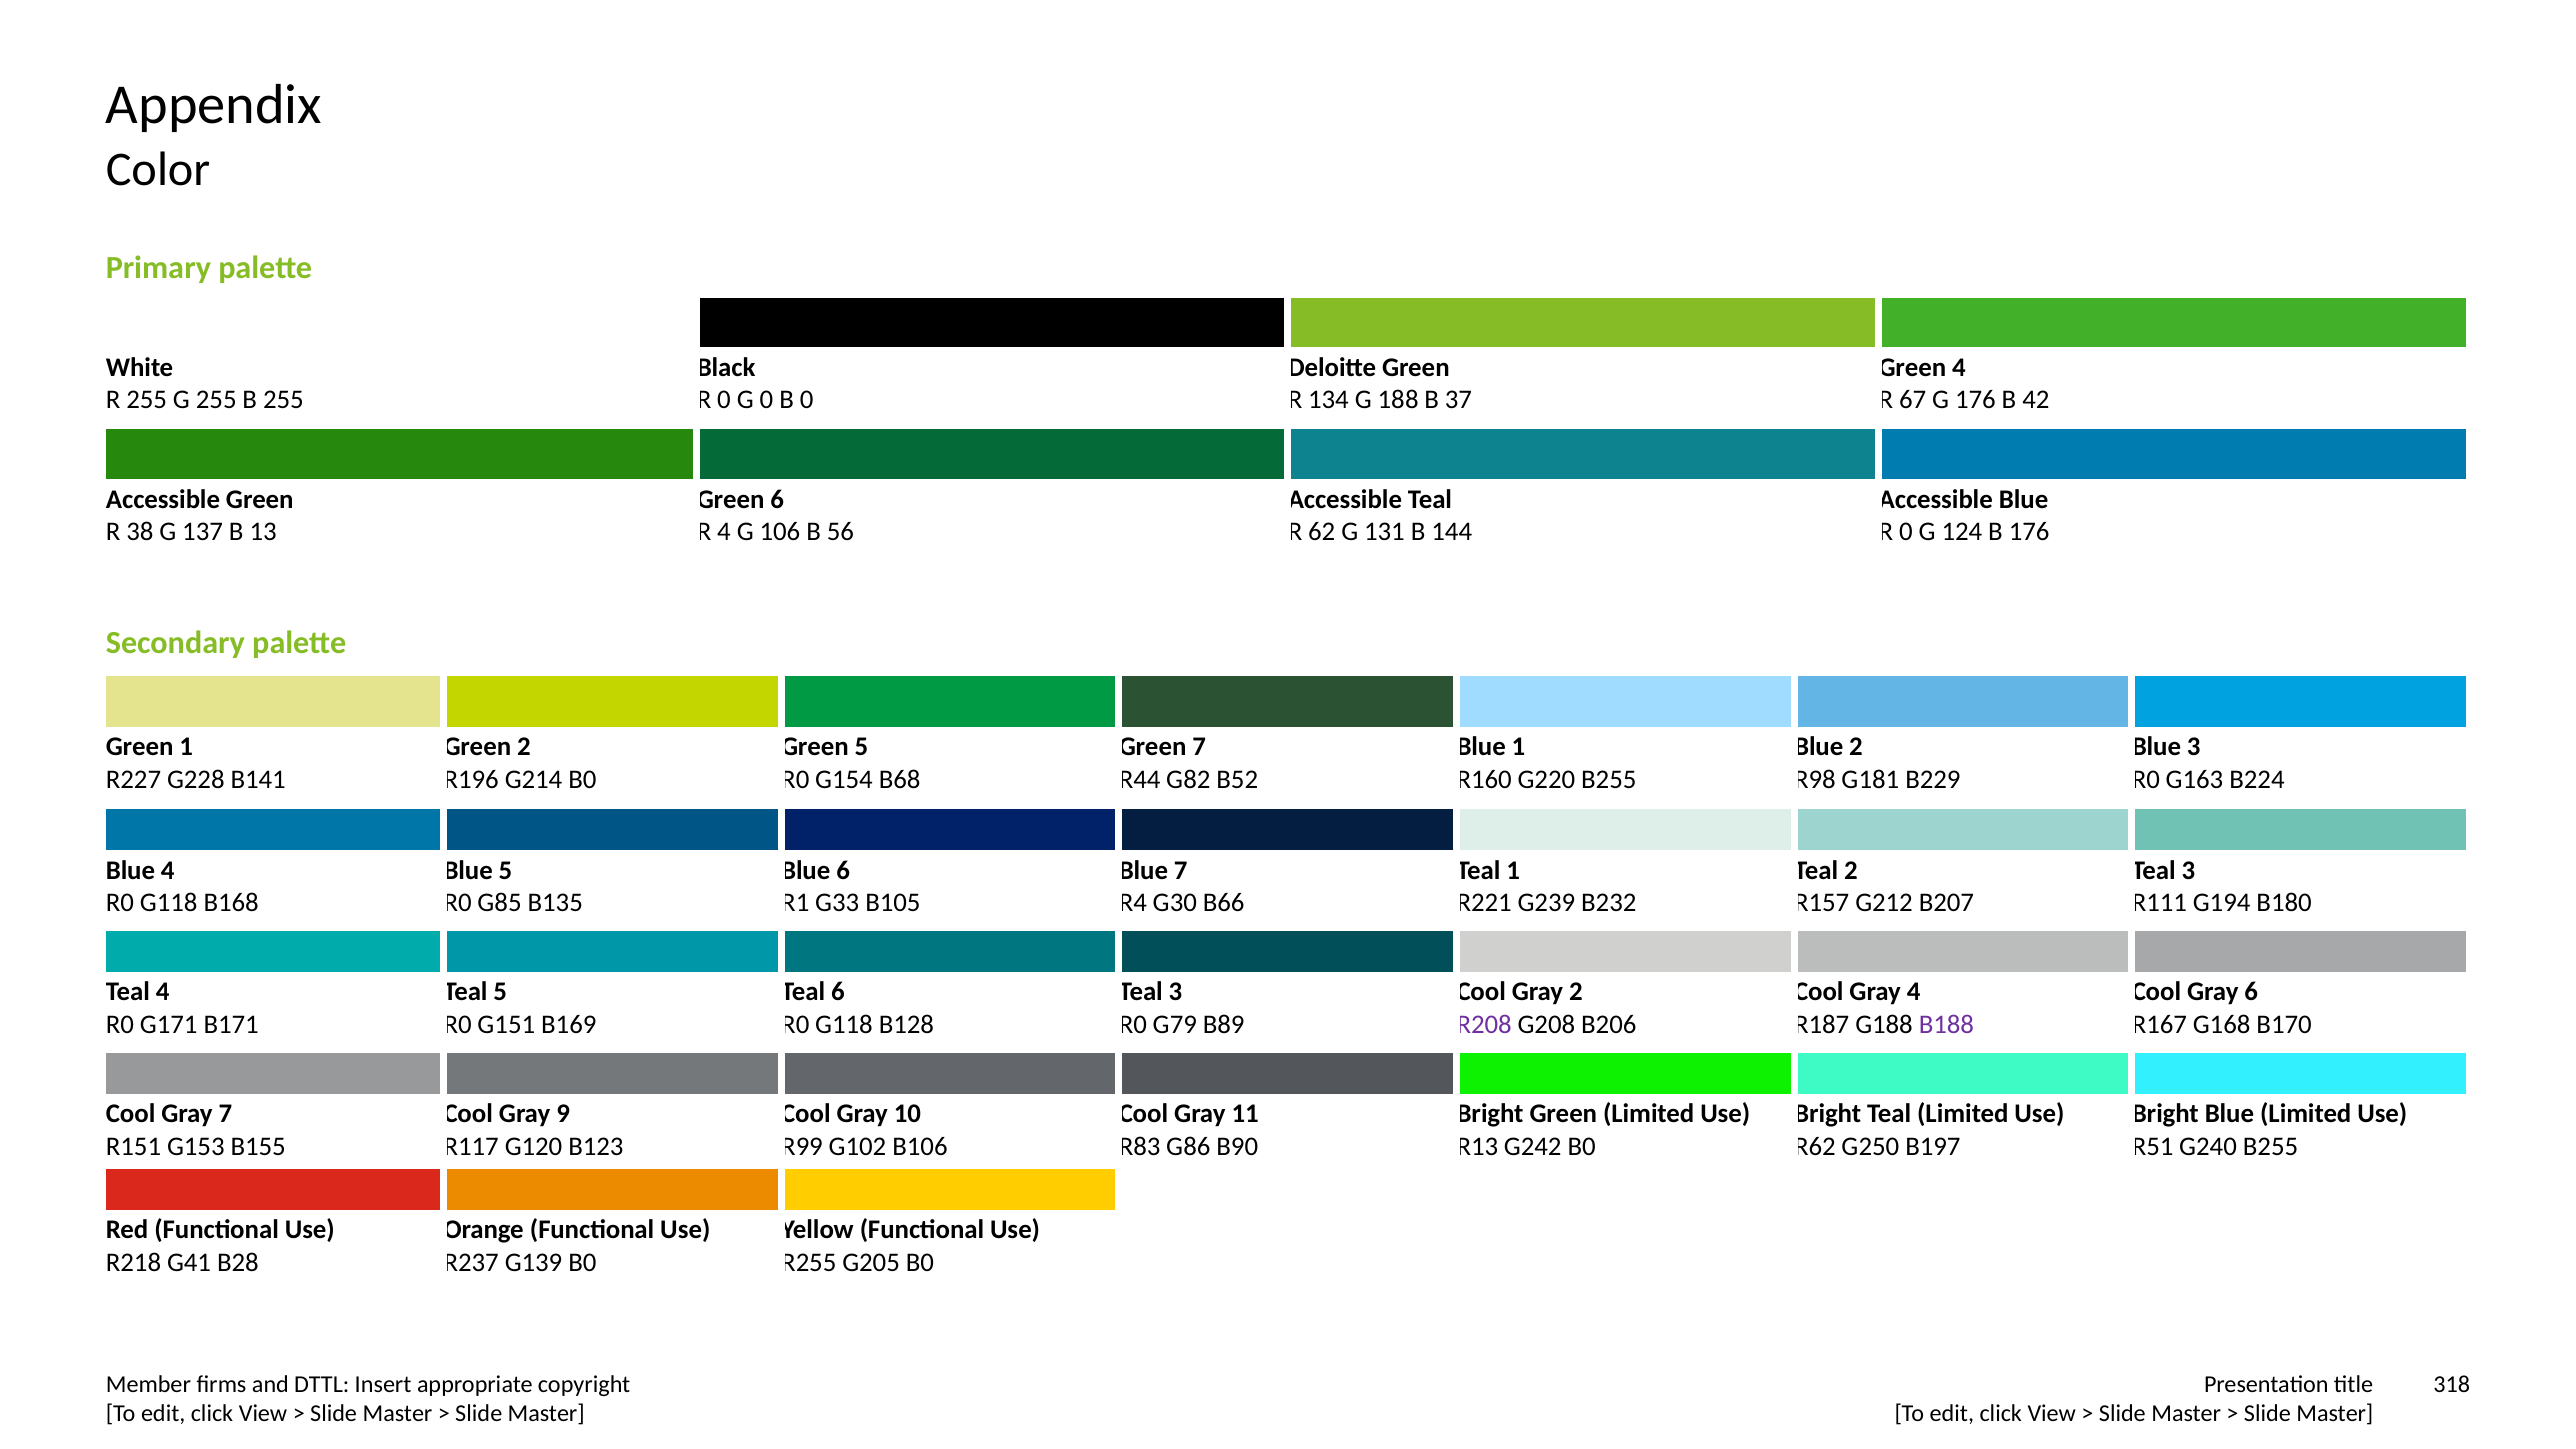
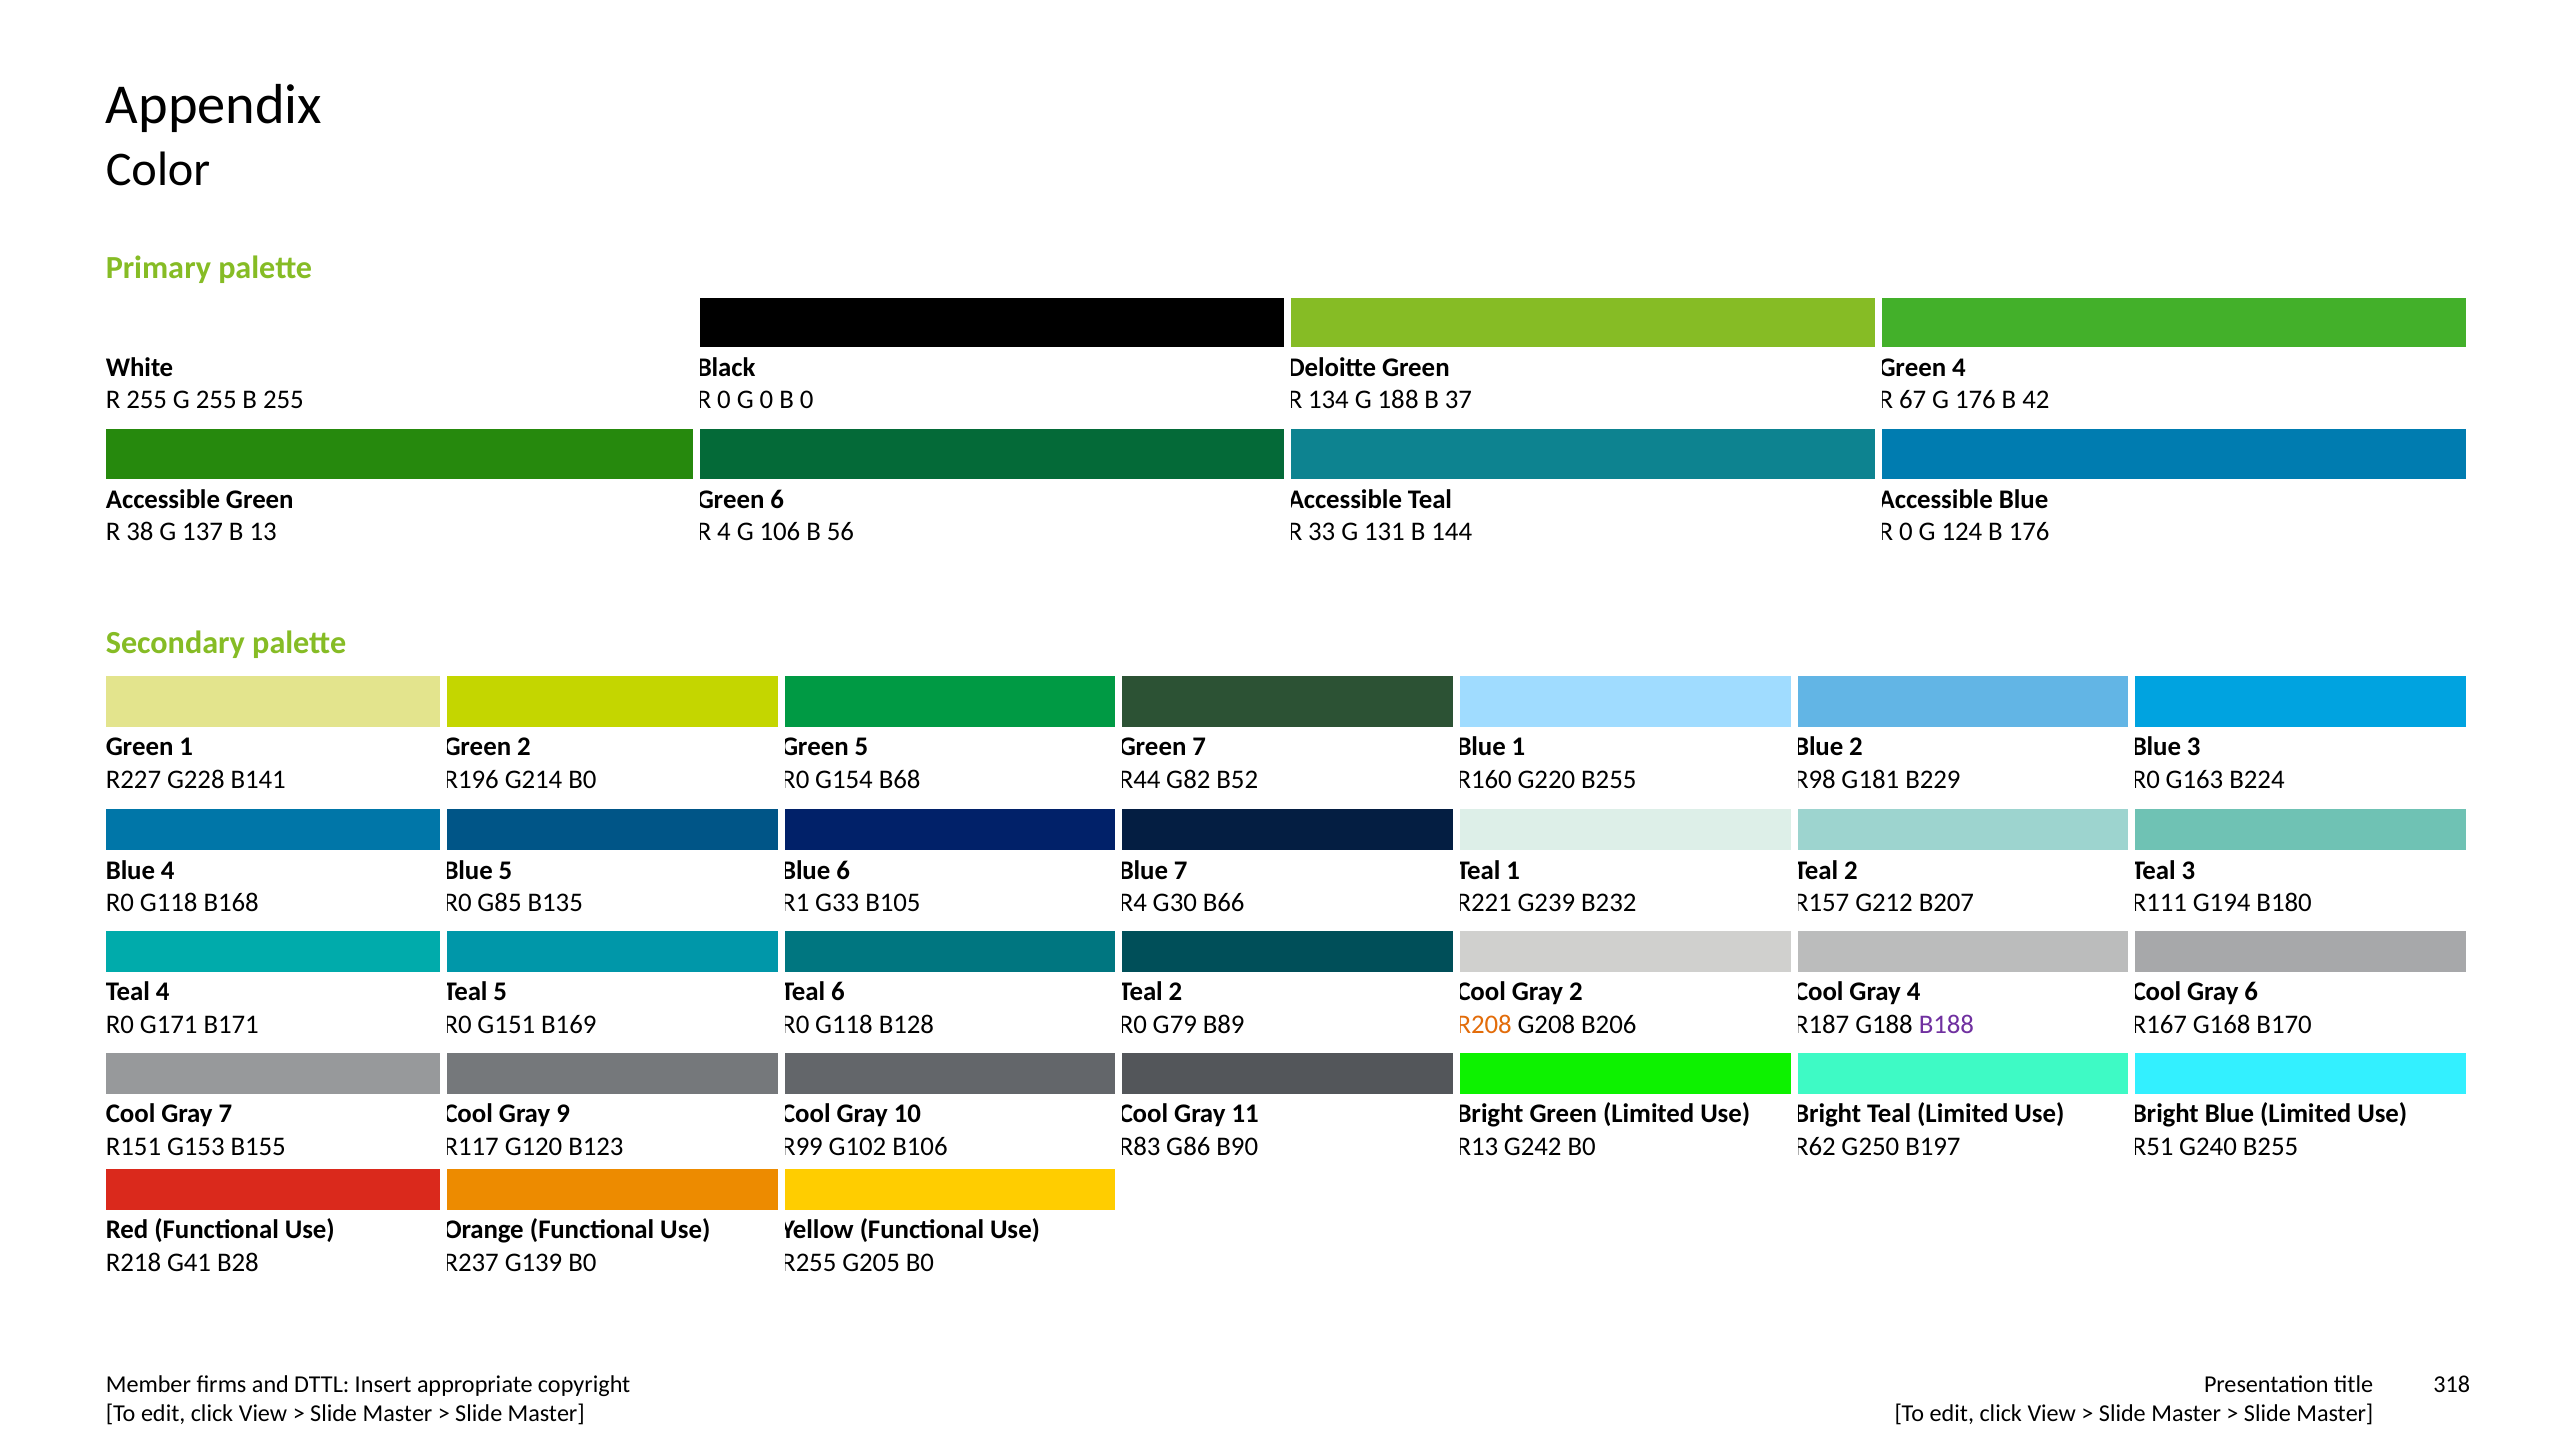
62: 62 -> 33 (1322, 532)
3: 3 -> 2 (1176, 992)
R208 colour: purple -> orange (1484, 1024)
